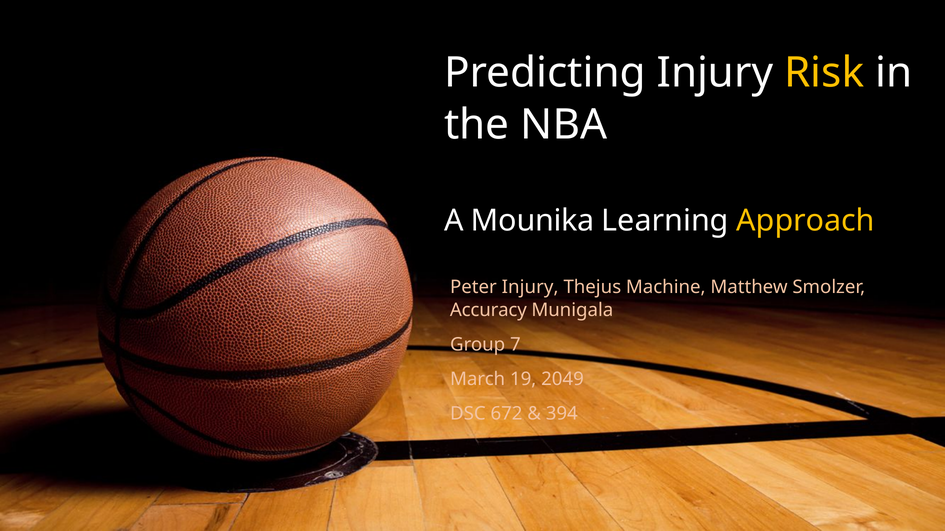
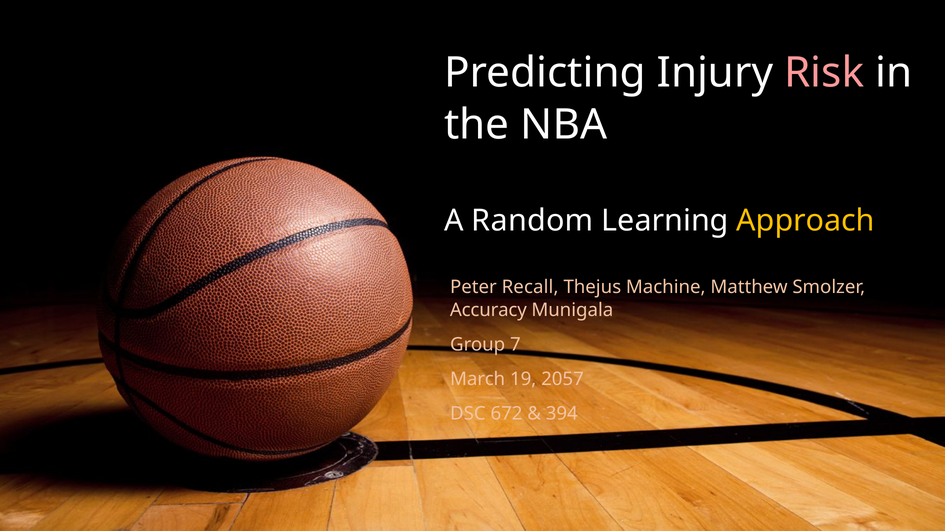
Risk colour: yellow -> pink (824, 73)
Mounika: Mounika -> Random (532, 221)
Peter Injury: Injury -> Recall (530, 287)
2049: 2049 -> 2057 (562, 380)
